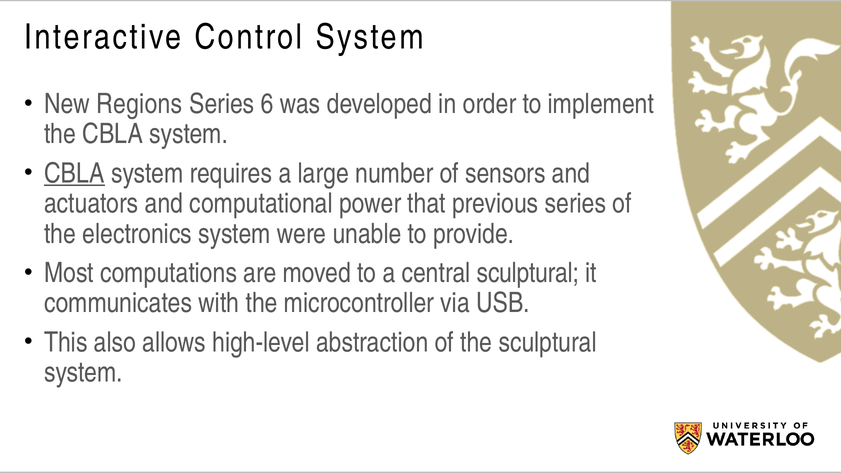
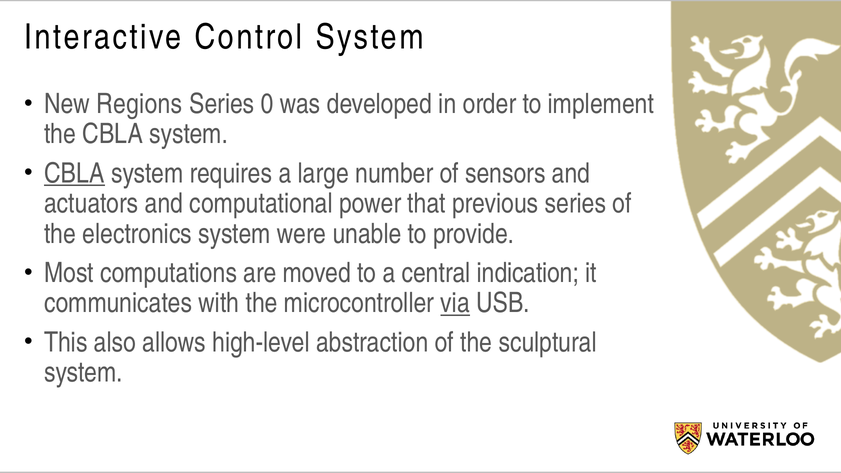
6: 6 -> 0 (267, 104)
central sculptural: sculptural -> indication (528, 273)
via underline: none -> present (455, 303)
